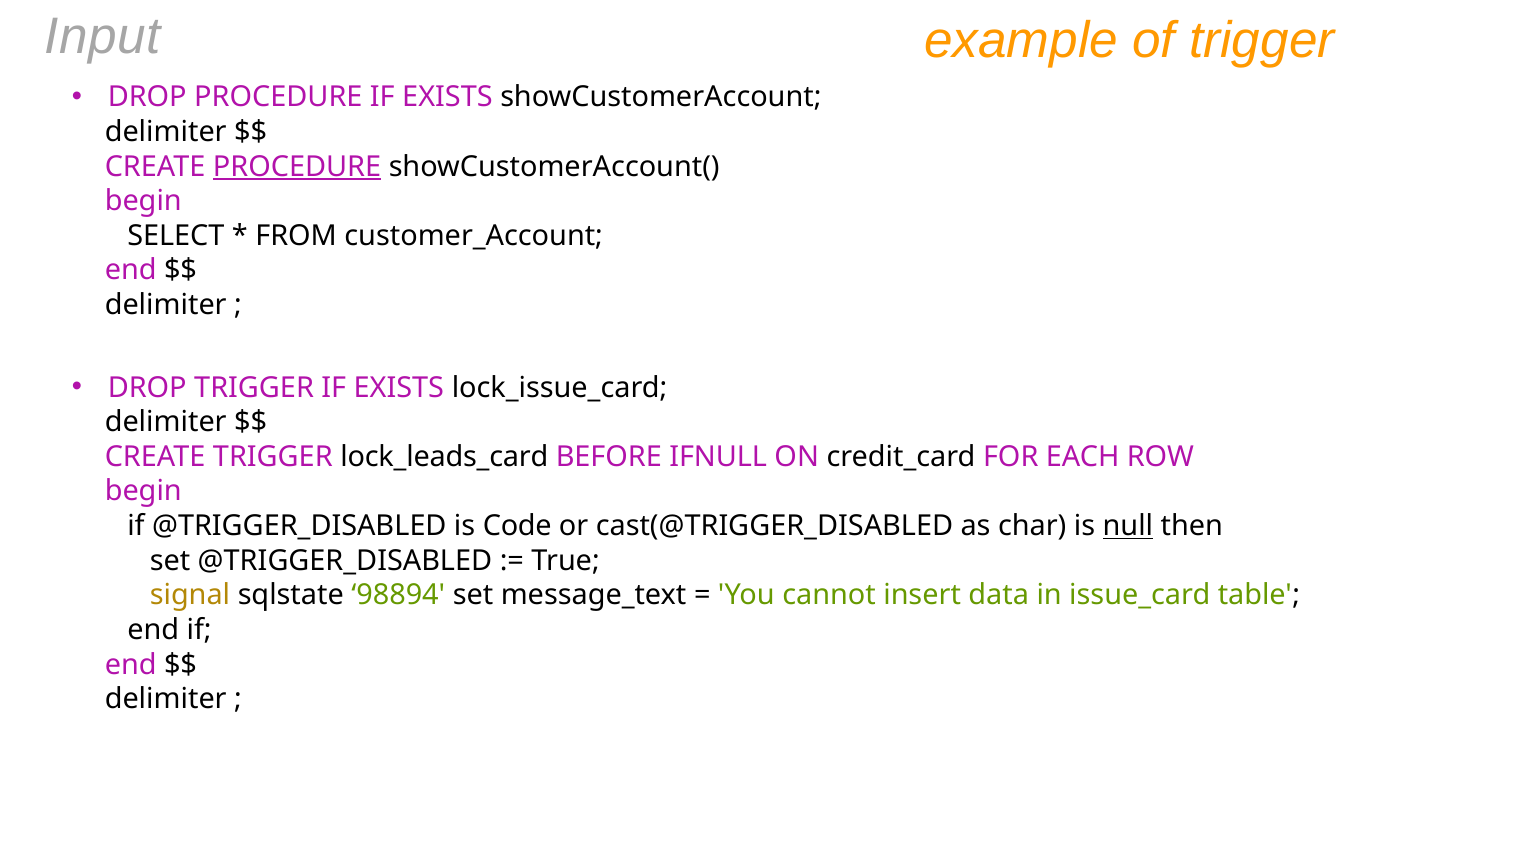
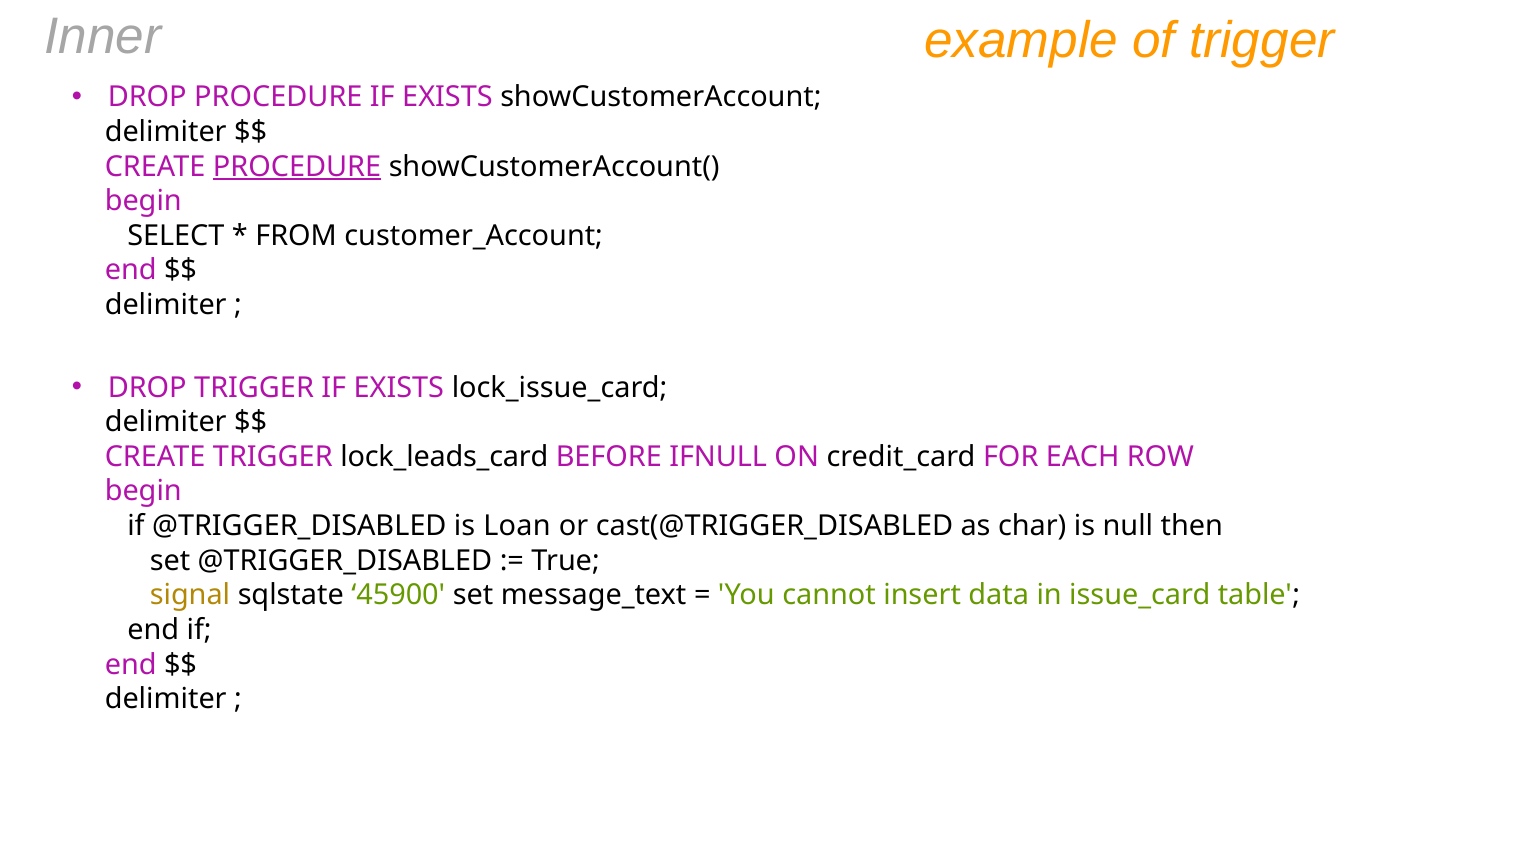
Input: Input -> Inner (103, 37)
Code: Code -> Loan (517, 526)
null underline: present -> none (1128, 526)
98894: 98894 -> 45900 (398, 595)
